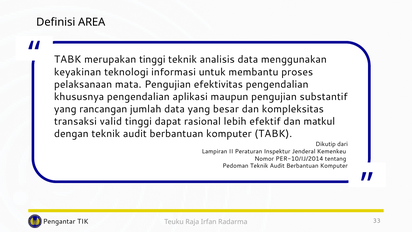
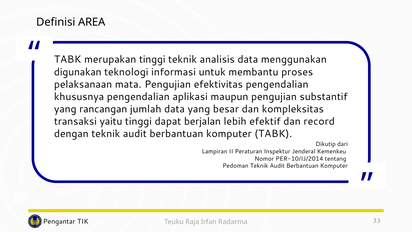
keyakinan: keyakinan -> digunakan (78, 72)
valid: valid -> yaitu (111, 121)
rasional: rasional -> berjalan (202, 121)
matkul: matkul -> record (319, 121)
